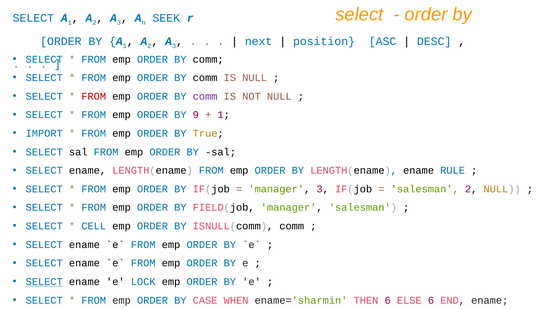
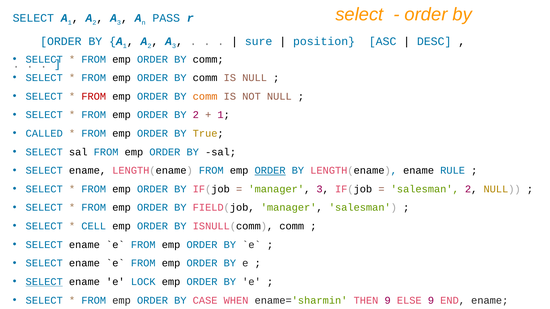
SEEK: SEEK -> PASS (166, 18)
next: next -> sure (259, 42)
comm colour: purple -> orange (205, 96)
BY 9: 9 -> 2 (196, 115)
IMPORT: IMPORT -> CALLED (44, 134)
ORDER underline: none -> present (270, 171)
THEN 6: 6 -> 9 (388, 301)
ELSE 6: 6 -> 9 (431, 301)
